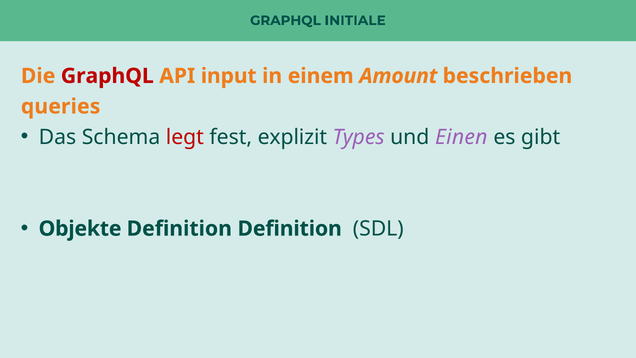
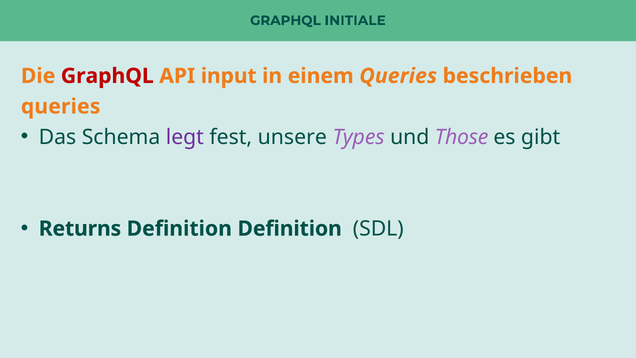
einem Amount: Amount -> Queries (398, 76)
legt colour: red -> purple (185, 137)
explizit: explizit -> unsere (292, 137)
Einen: Einen -> Those (461, 137)
Objekte: Objekte -> Returns (80, 229)
